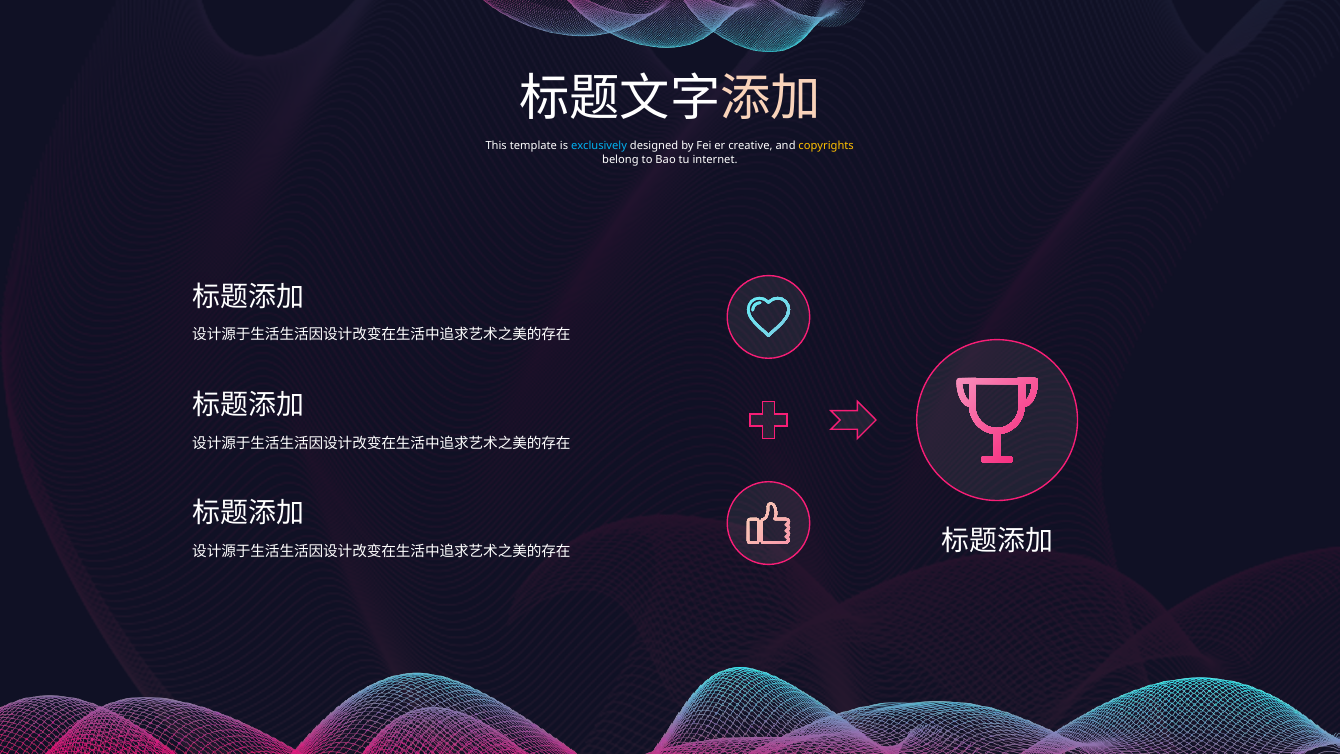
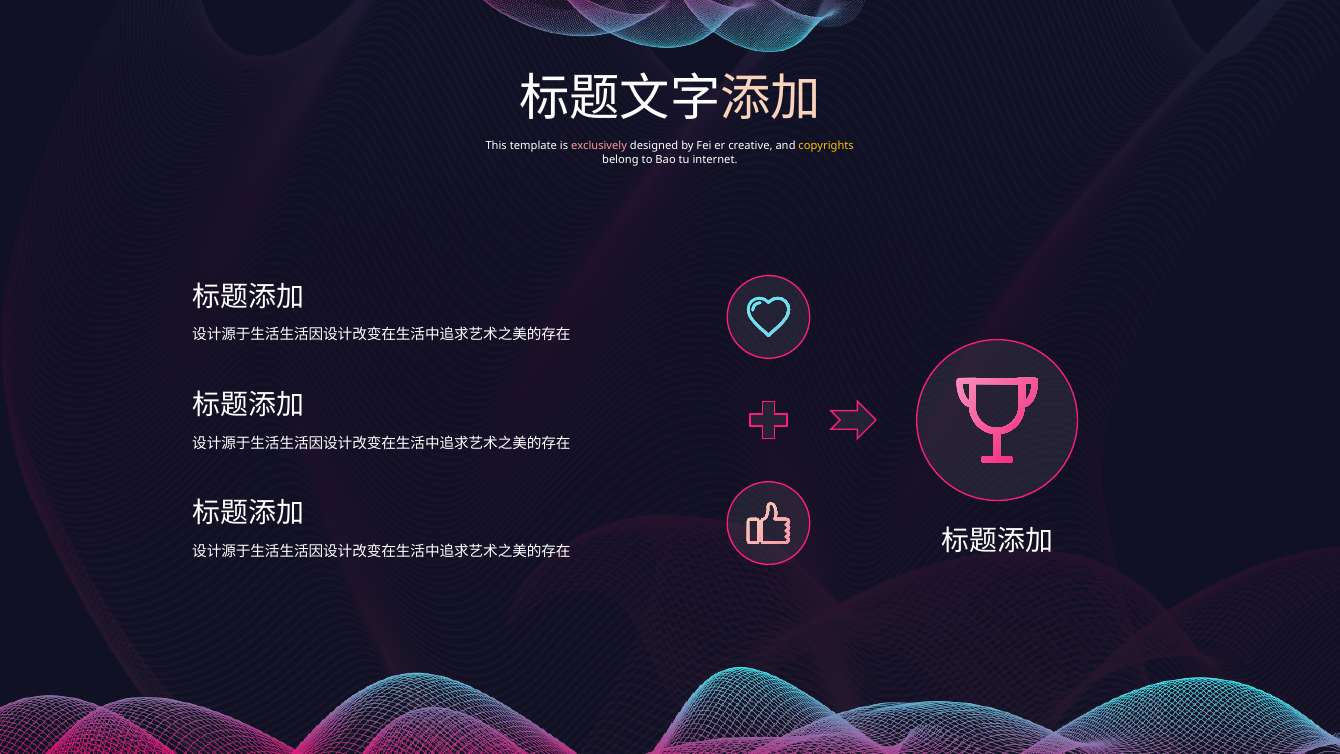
exclusively colour: light blue -> pink (599, 146)
